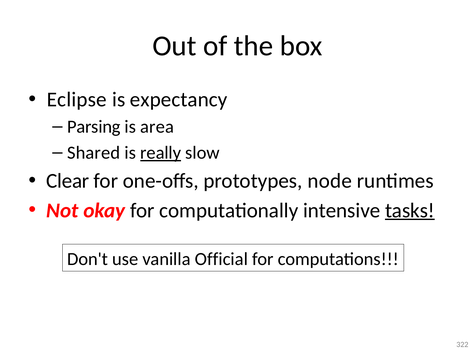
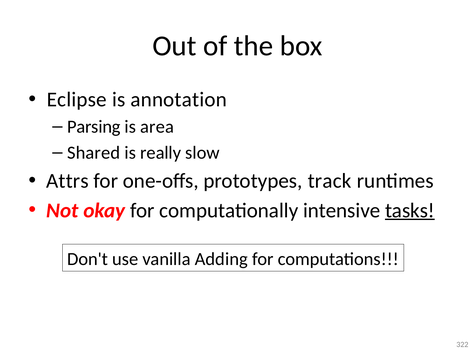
expectancy: expectancy -> annotation (179, 100)
really underline: present -> none (161, 153)
Clear: Clear -> Attrs (68, 181)
node: node -> track (330, 181)
Official: Official -> Adding (221, 259)
